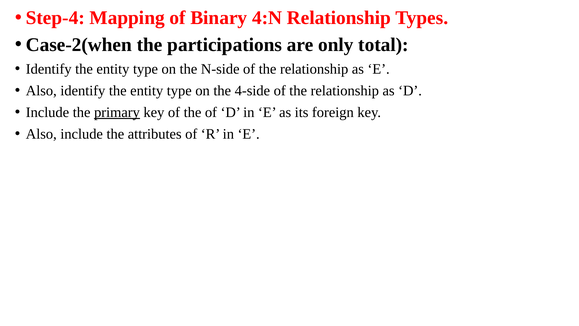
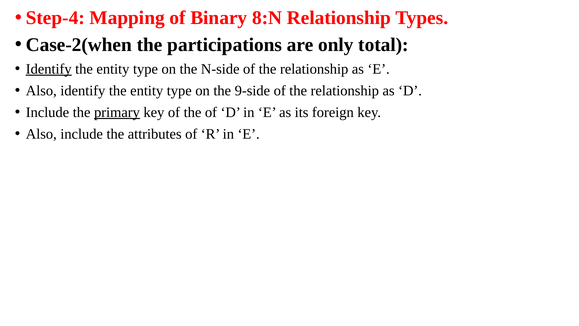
4:N: 4:N -> 8:N (267, 18)
Identify underline: none -> present (49, 69)
4-side: 4-side -> 9-side (252, 91)
